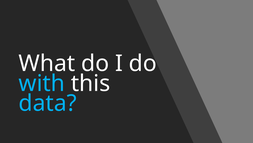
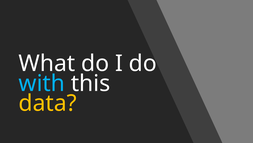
data colour: light blue -> yellow (48, 103)
